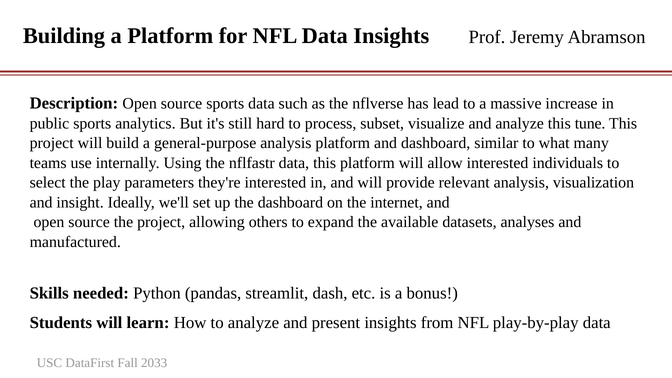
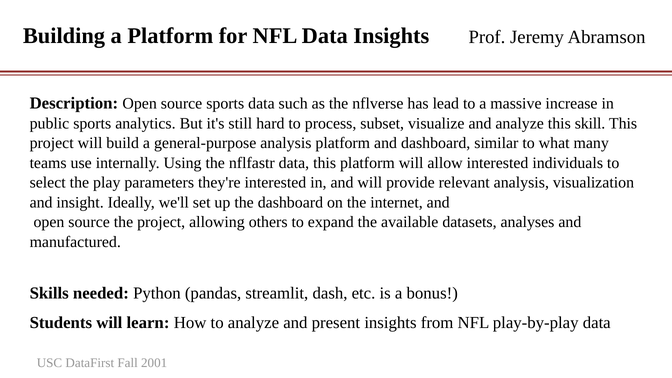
tune: tune -> skill (590, 124)
2033: 2033 -> 2001 (154, 363)
